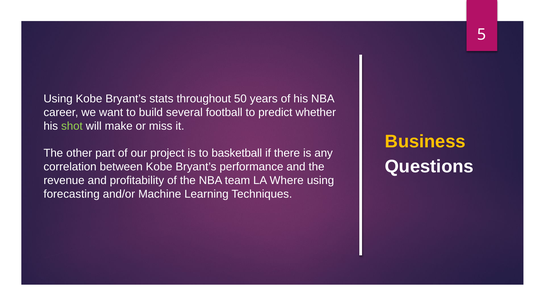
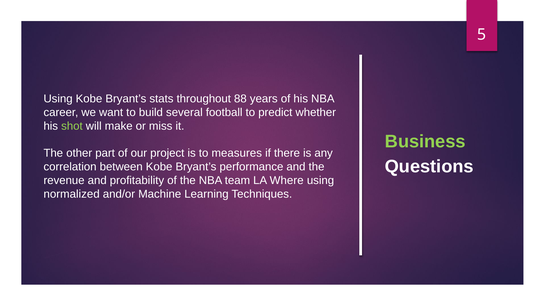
50: 50 -> 88 (240, 99)
Business colour: yellow -> light green (425, 142)
basketball: basketball -> measures (237, 153)
forecasting: forecasting -> normalized (72, 194)
